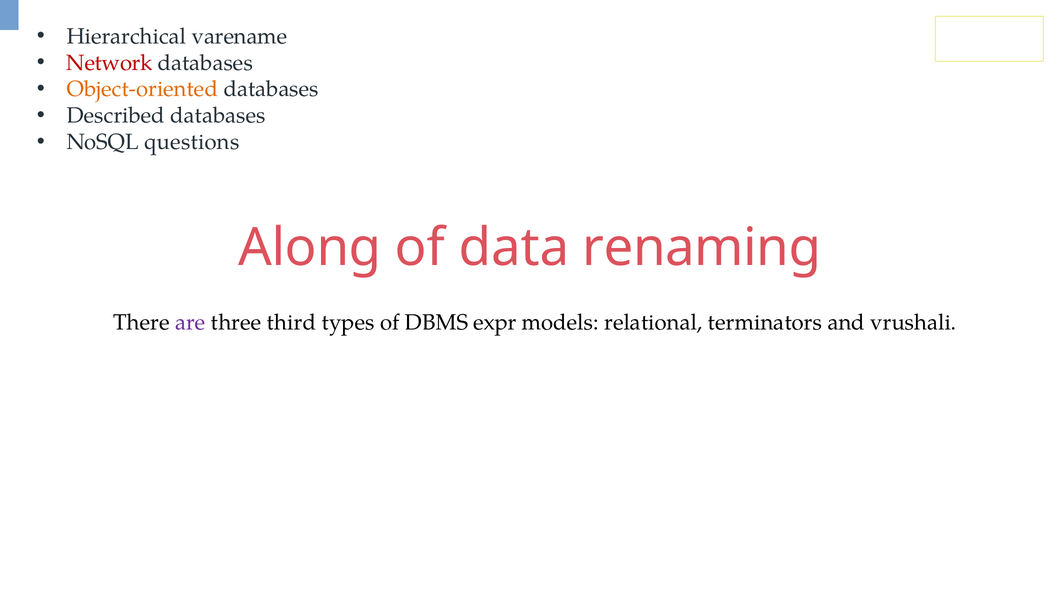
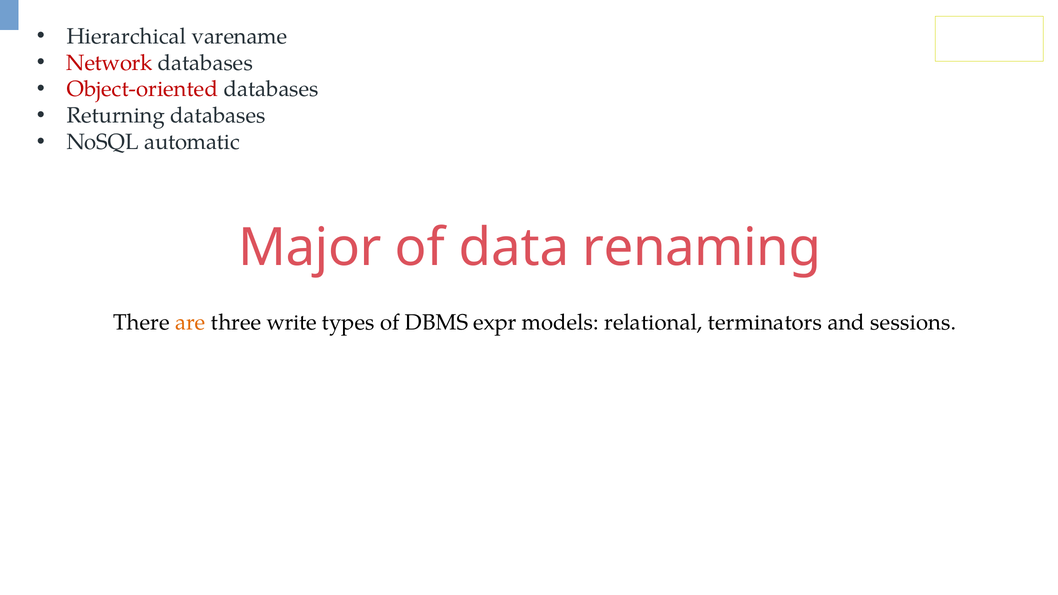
Object-oriented colour: orange -> red (142, 89)
Described: Described -> Returning (116, 116)
questions: questions -> automatic (192, 142)
Along: Along -> Major (310, 248)
are colour: purple -> orange (190, 322)
third: third -> write (292, 322)
vrushali: vrushali -> sessions (913, 322)
